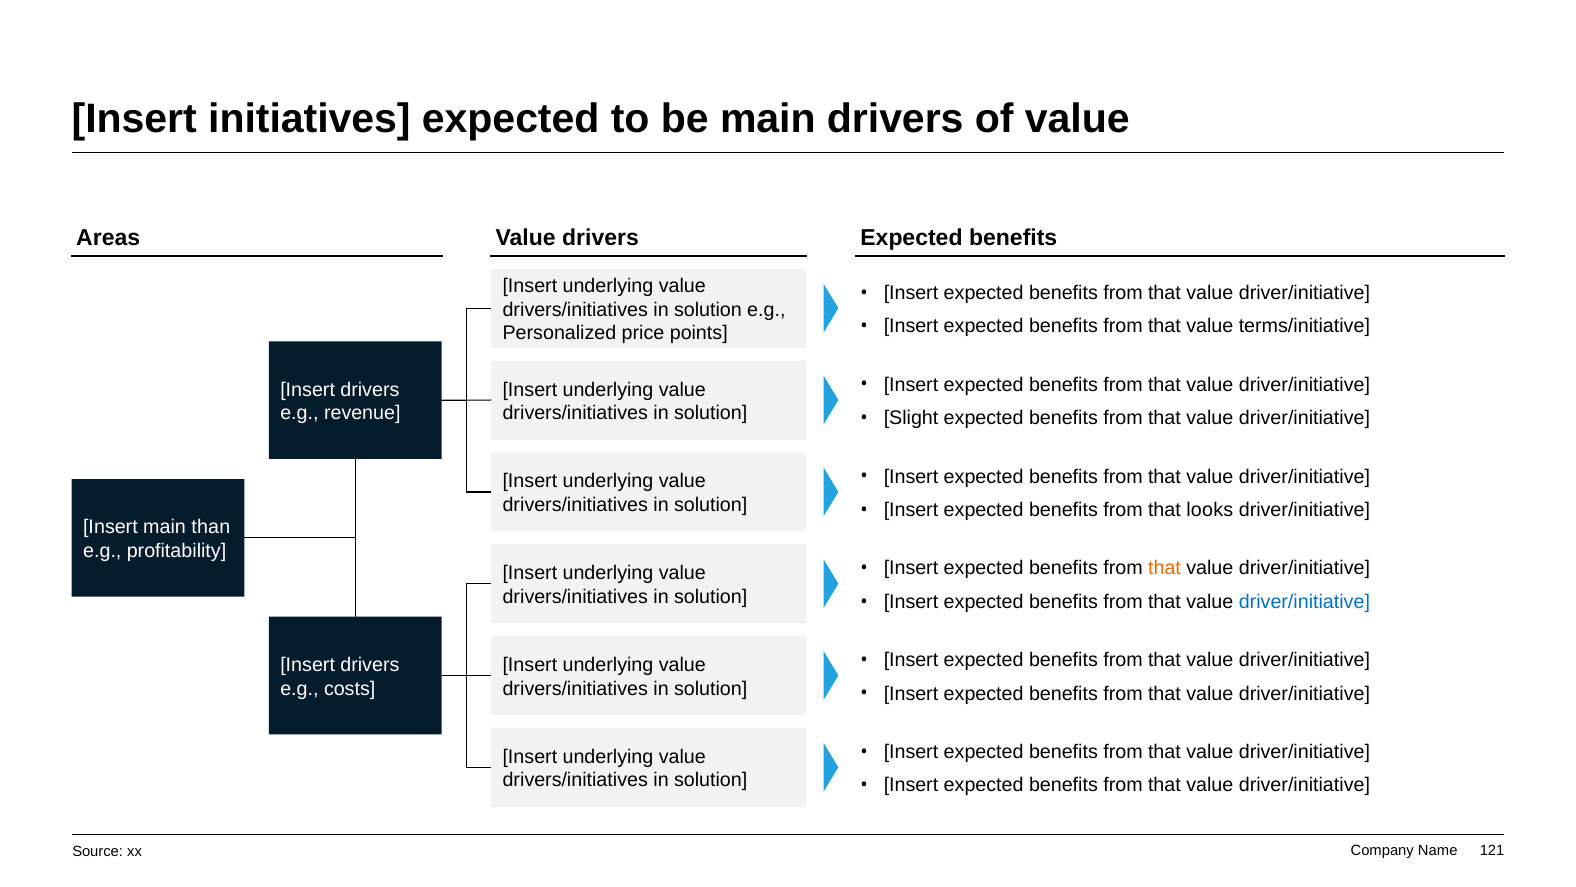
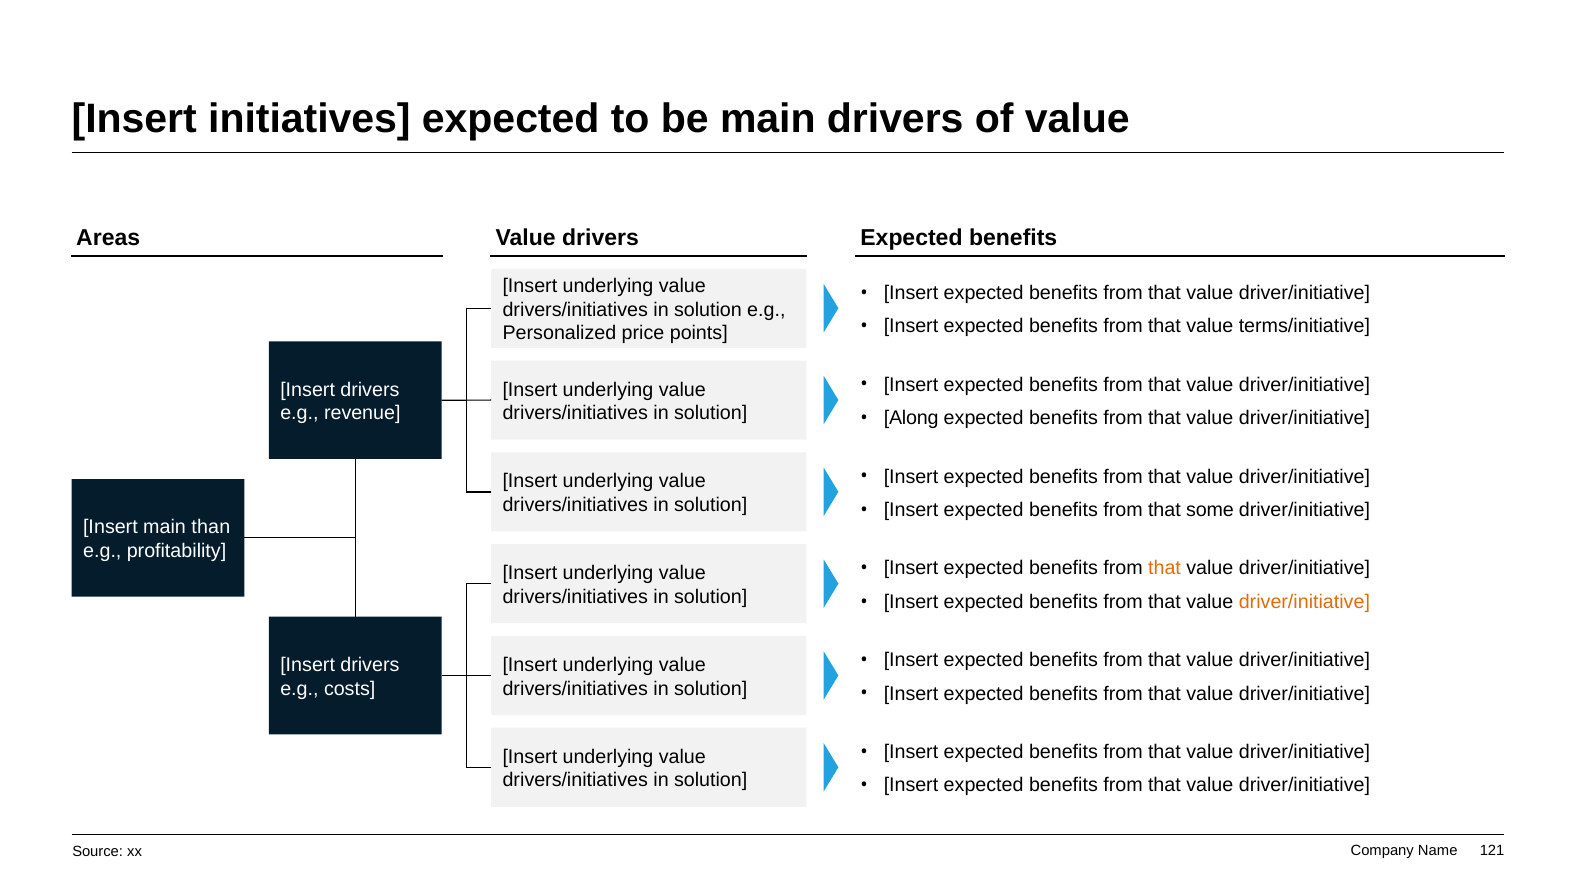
Slight: Slight -> Along (911, 418)
looks: looks -> some (1210, 510)
driver/initiative colour: blue -> orange (1304, 602)
